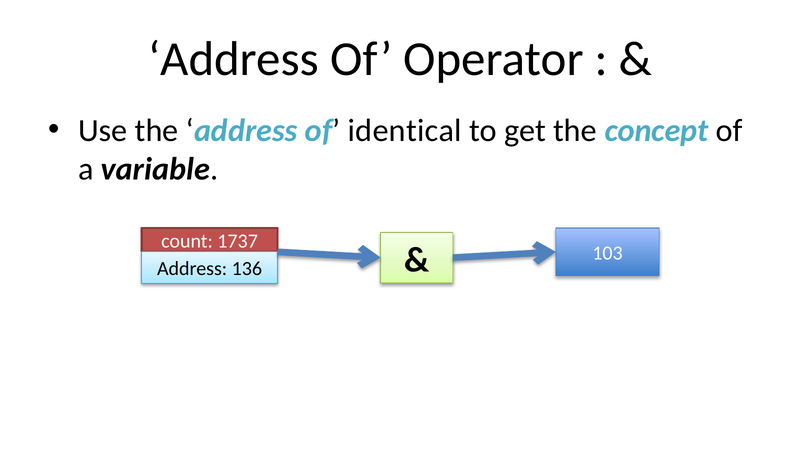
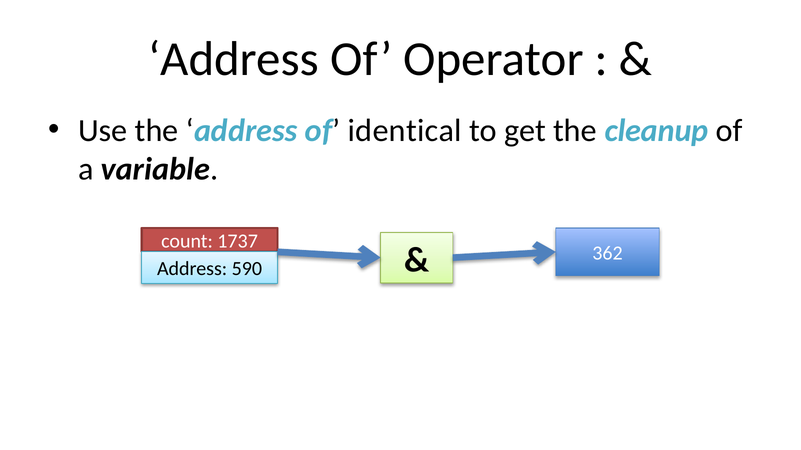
concept: concept -> cleanup (656, 131)
136: 136 -> 590 (247, 269)
103: 103 -> 362 (608, 254)
